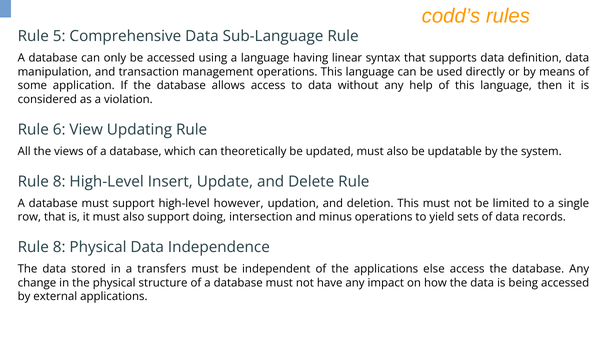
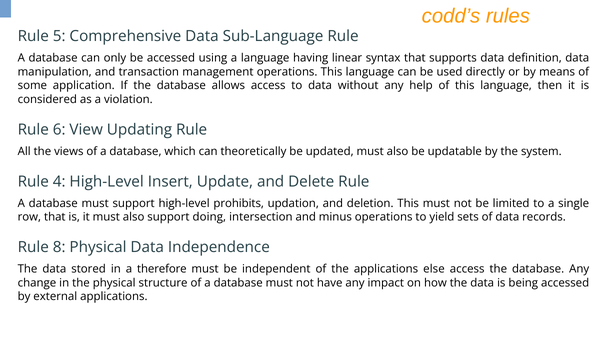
8: 8 -> 4 (59, 181)
however: however -> prohibits (239, 203)
transfers: transfers -> therefore (162, 269)
